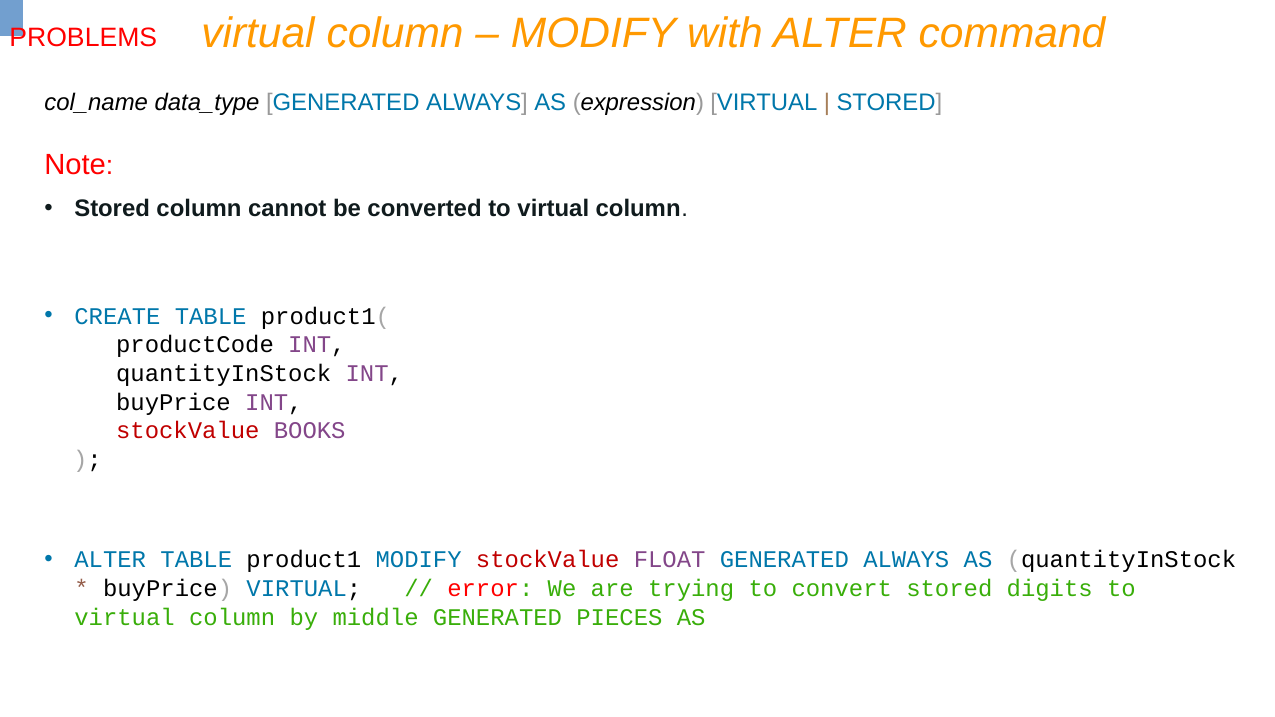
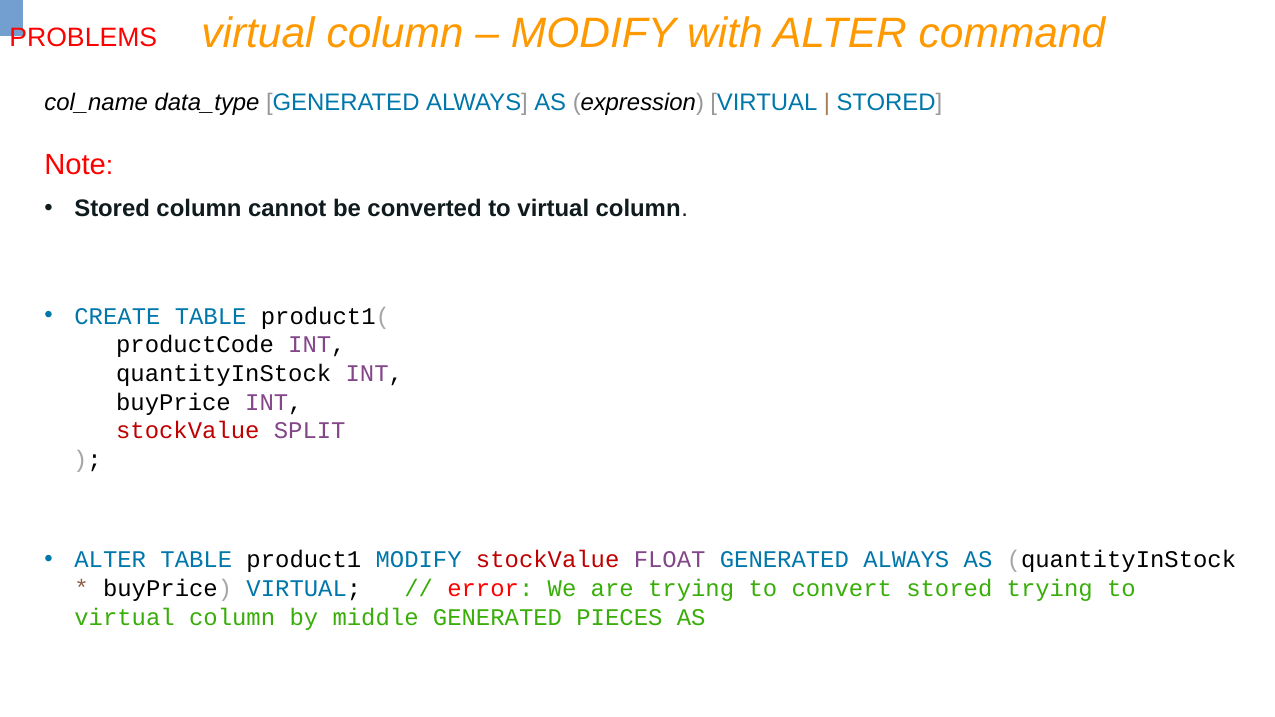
BOOKS: BOOKS -> SPLIT (310, 431)
stored digits: digits -> trying (1050, 589)
